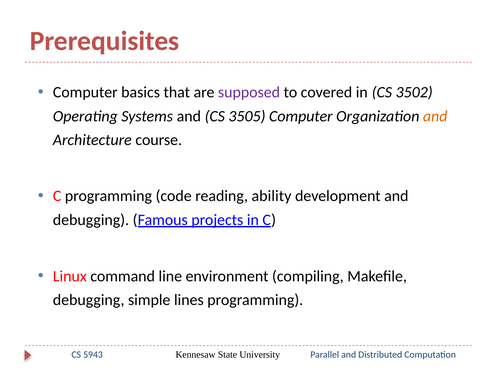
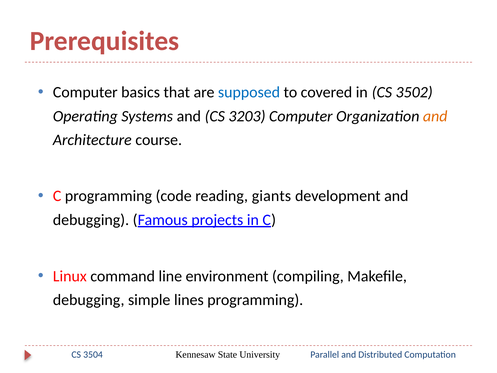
supposed colour: purple -> blue (249, 92)
3505: 3505 -> 3203 (247, 116)
ability: ability -> giants (271, 196)
5943: 5943 -> 3504 (93, 354)
